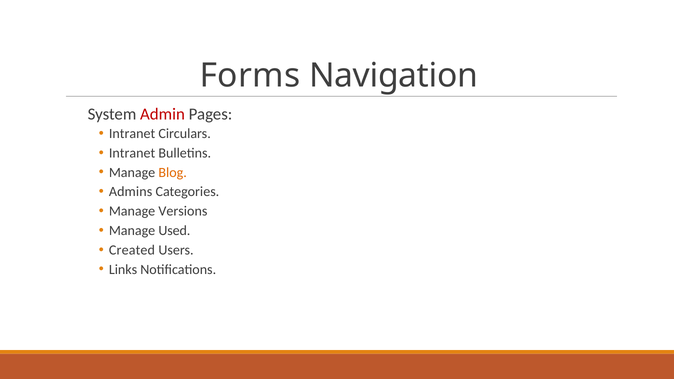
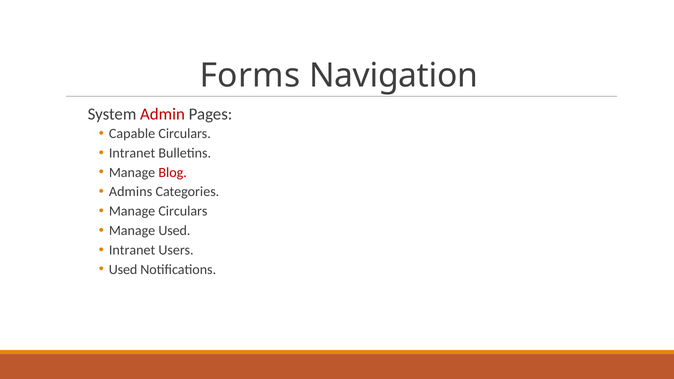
Intranet: Intranet -> Capable (132, 134)
Blog colour: orange -> red (173, 172)
Manage Versions: Versions -> Circulars (183, 211)
Created: Created -> Intranet (132, 250)
Links: Links -> Used (123, 270)
